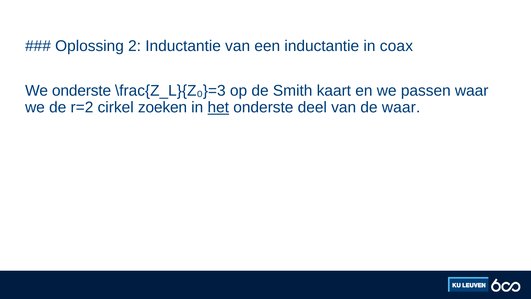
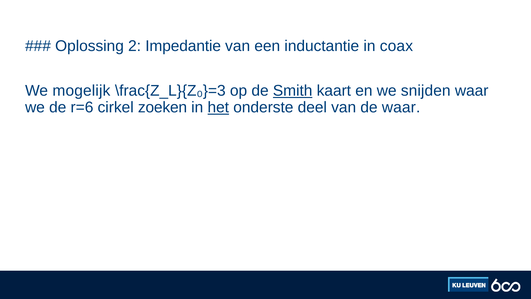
2 Inductantie: Inductantie -> Impedantie (183, 46)
We onderste: onderste -> mogelijk (81, 91)
Smith underline: none -> present (293, 91)
passen: passen -> snijden (426, 91)
r=2: r=2 -> r=6 (82, 107)
